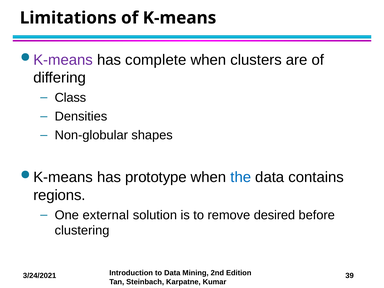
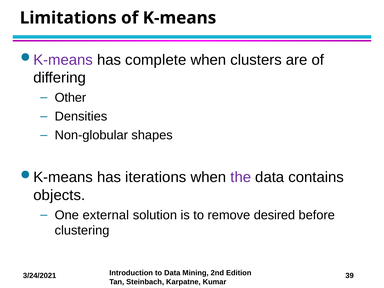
Class: Class -> Other (70, 98)
prototype: prototype -> iterations (156, 177)
the colour: blue -> purple (241, 177)
regions: regions -> objects (59, 195)
